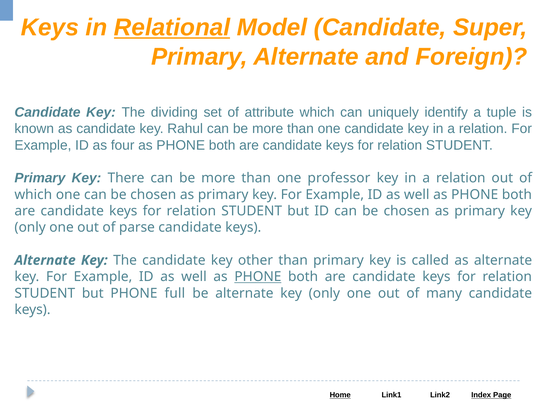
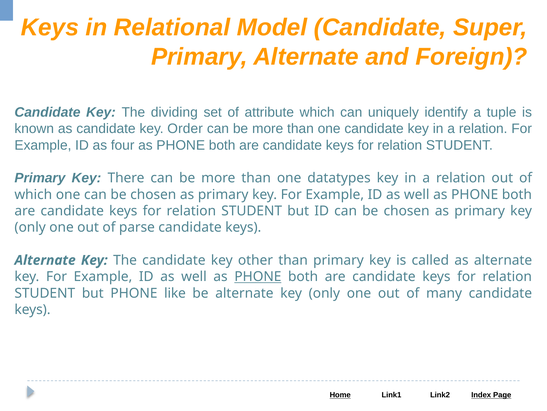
Relational underline: present -> none (172, 27)
Rahul: Rahul -> Order (185, 129)
professor: professor -> datatypes (339, 178)
full: full -> like (175, 293)
